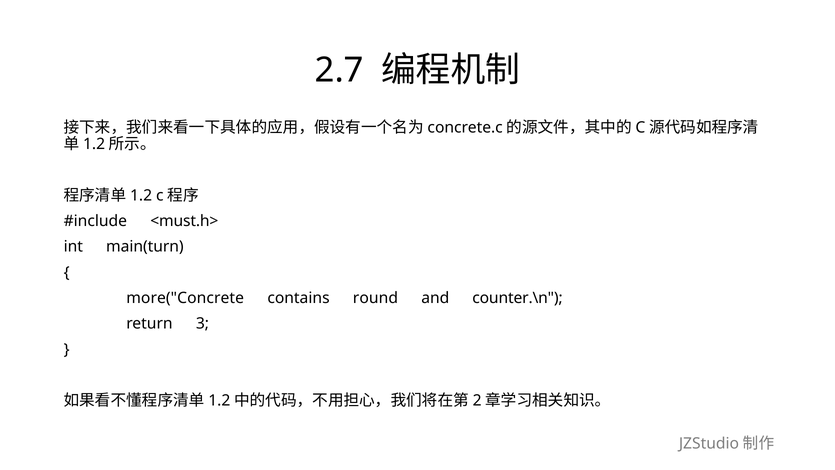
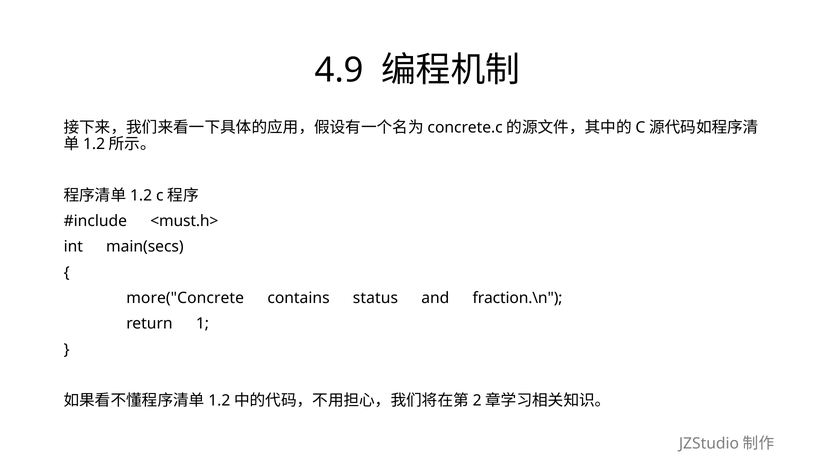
2.7: 2.7 -> 4.9 (339, 70)
main(turn: main(turn -> main(secs (145, 247)
round: round -> status (375, 298)
counter.\n: counter.\n -> fraction.\n (518, 298)
3: 3 -> 1 (202, 323)
